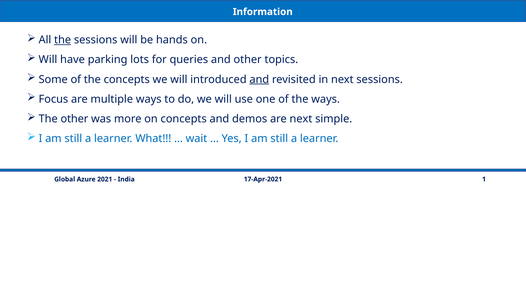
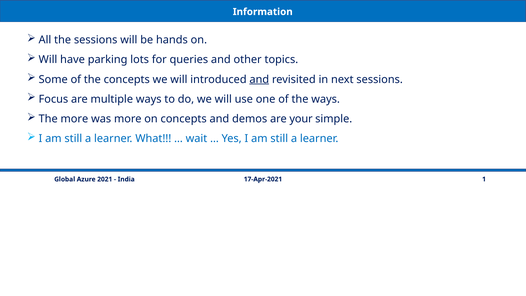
the underline: present -> none (63, 40)
The other: other -> more (74, 119)
are next: next -> your (301, 119)
